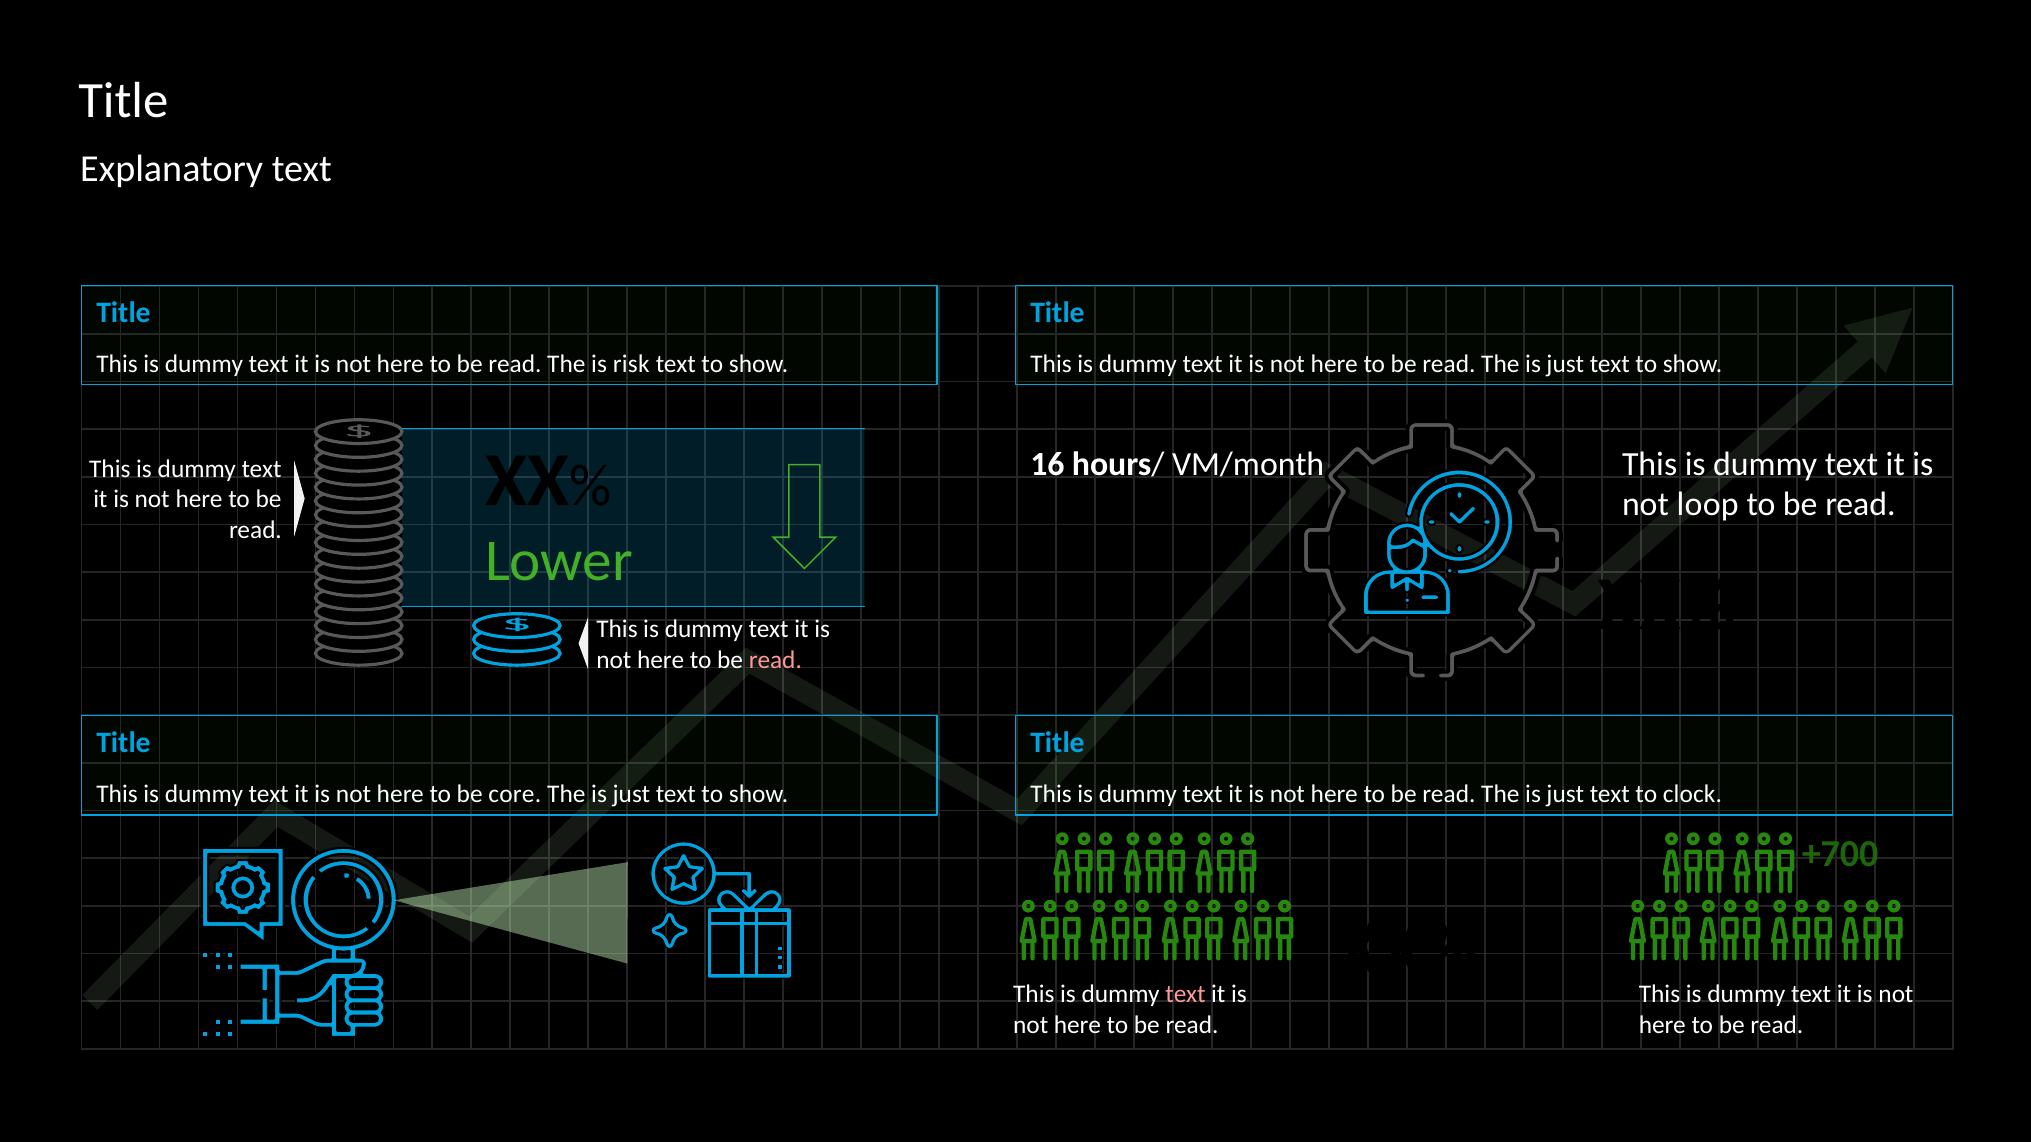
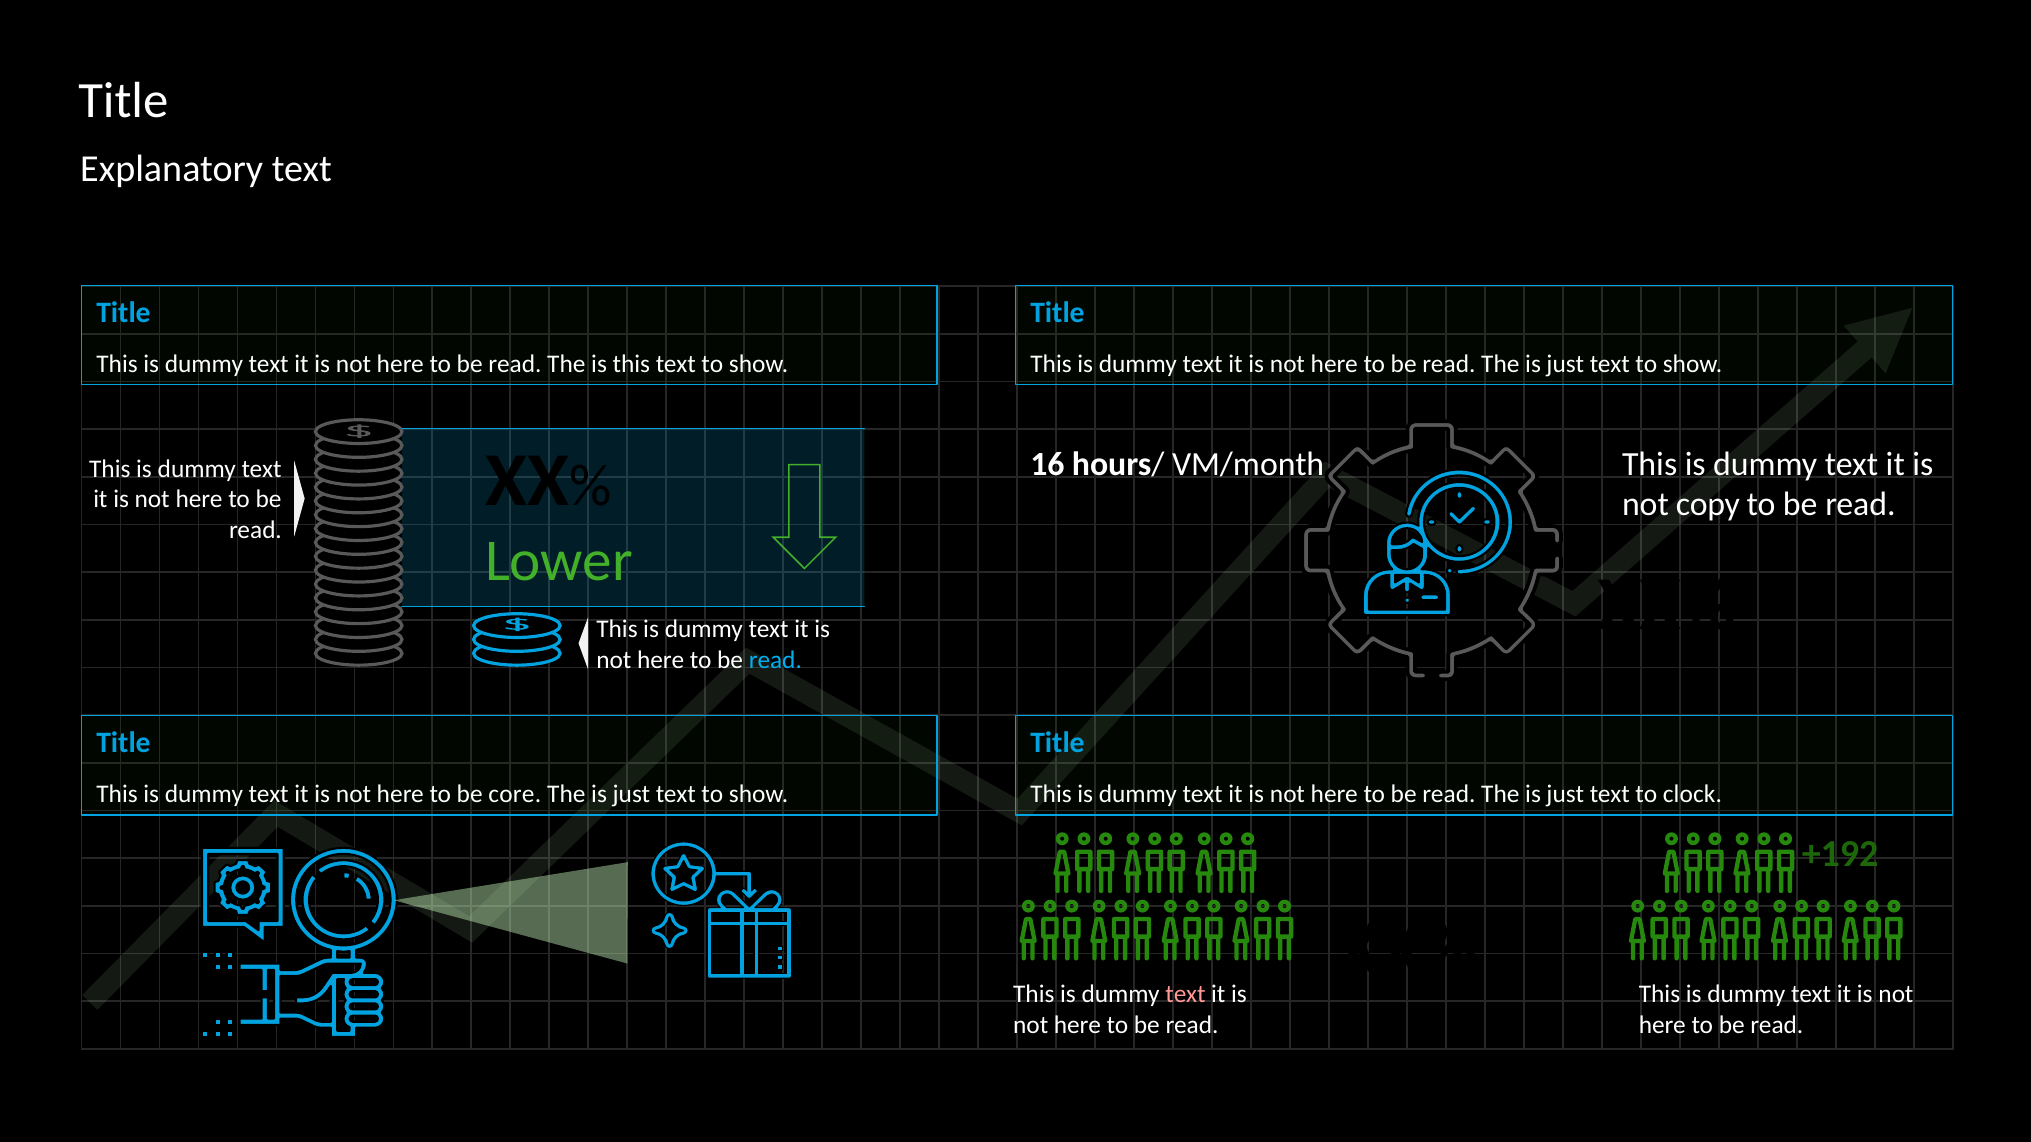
is risk: risk -> this (631, 364)
loop: loop -> copy (1708, 505)
read colour: pink -> light blue (775, 660)
+700: +700 -> +192 (1840, 854)
